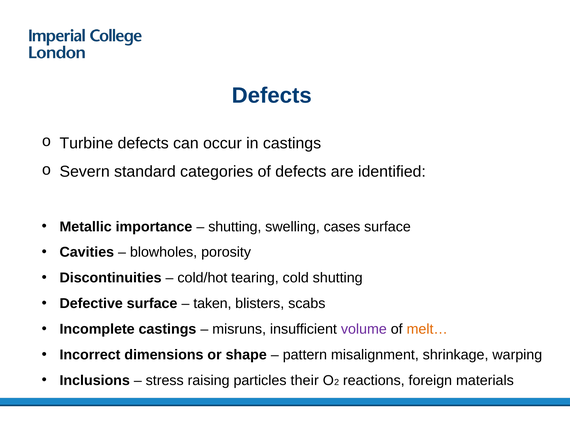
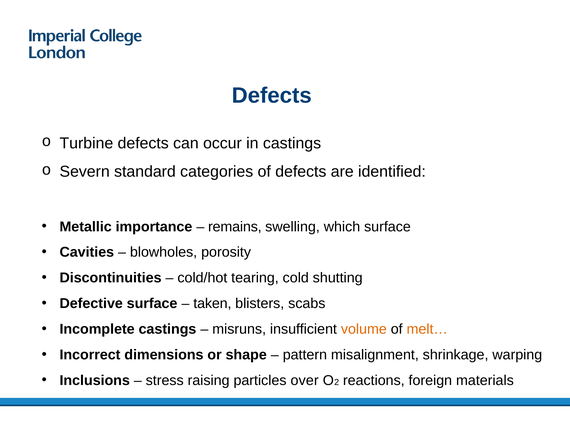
shutting: shutting -> remains (235, 227)
cases: cases -> which (342, 227)
volume colour: purple -> orange (364, 330)
their: their -> over (305, 381)
